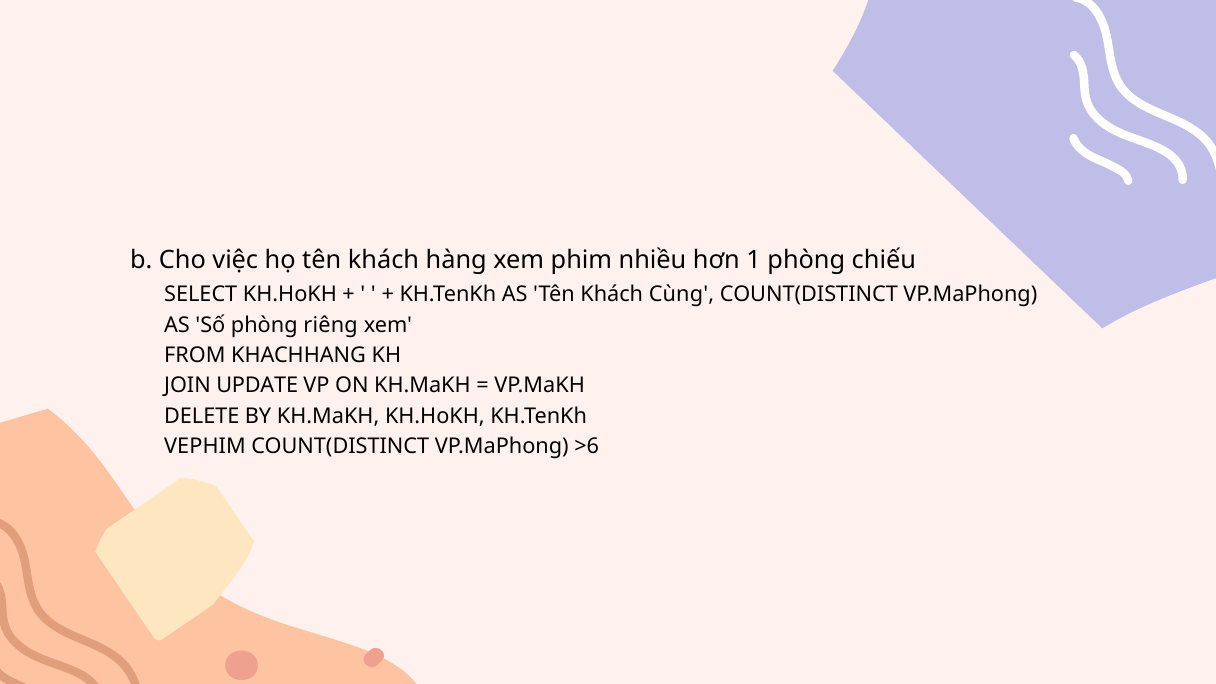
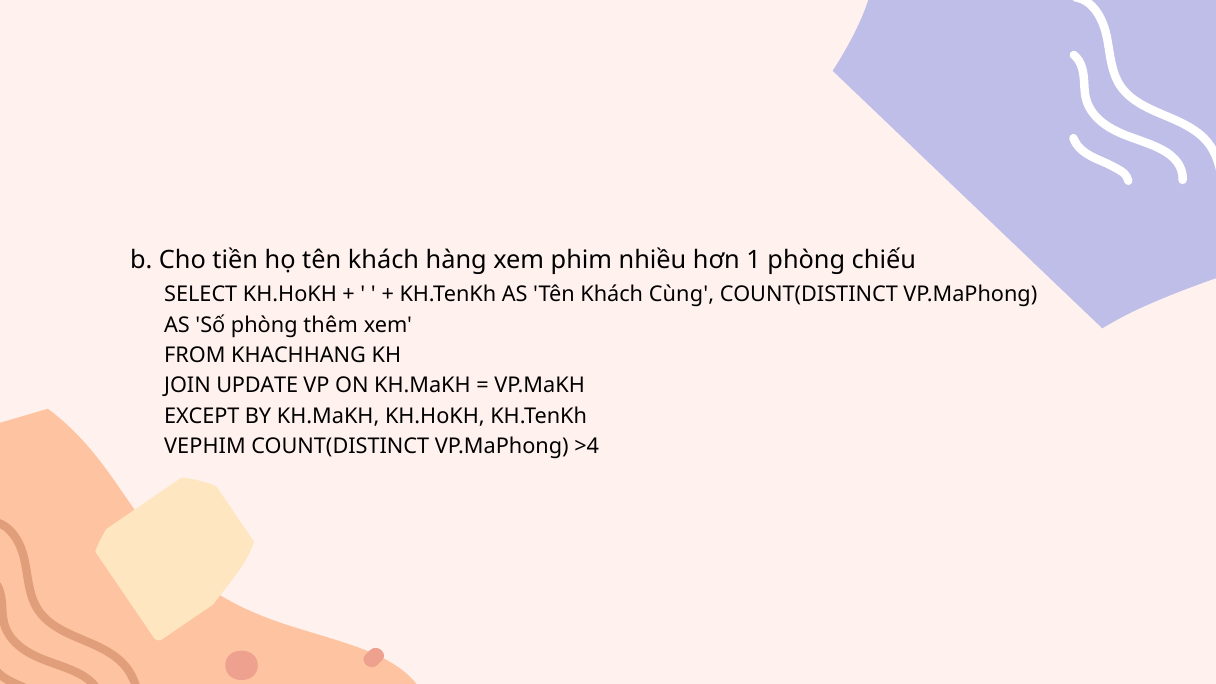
việc: việc -> tiền (235, 260)
riêng: riêng -> thêm (331, 325)
DELETE: DELETE -> EXCEPT (202, 416)
>6: >6 -> >4 (587, 447)
